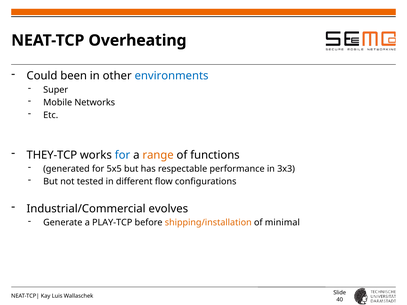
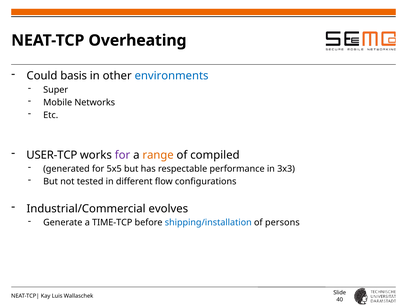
been: been -> basis (74, 76)
THEY-TCP: THEY-TCP -> USER-TCP (52, 155)
for colour: blue -> purple (122, 155)
functions: functions -> compiled (215, 155)
PLAY-TCP: PLAY-TCP -> TIME-TCP (112, 223)
shipping/installation colour: orange -> blue (208, 223)
minimal: minimal -> persons (282, 223)
